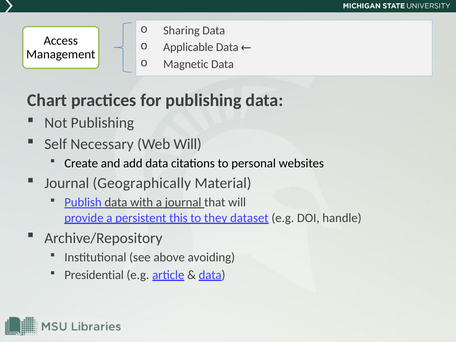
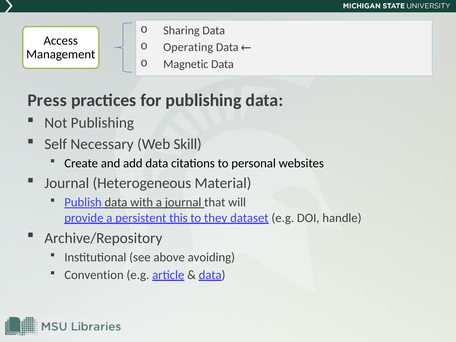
Applicable: Applicable -> Operating (188, 47)
Chart: Chart -> Press (47, 100)
Web Will: Will -> Skill (188, 144)
Geographically: Geographically -> Heterogeneous (142, 183)
Presidential: Presidential -> Convention (94, 275)
